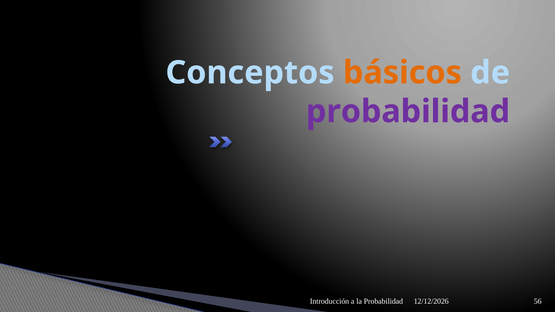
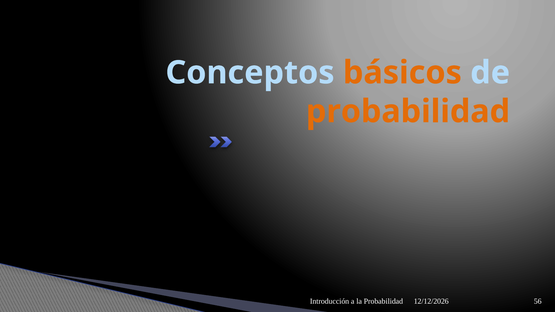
probabilidad colour: purple -> orange (408, 112)
